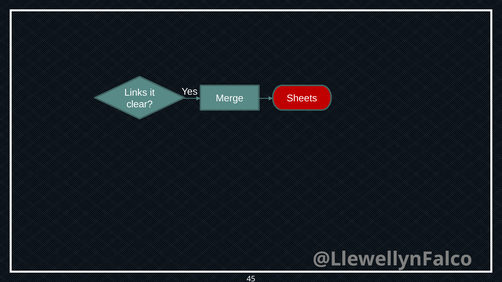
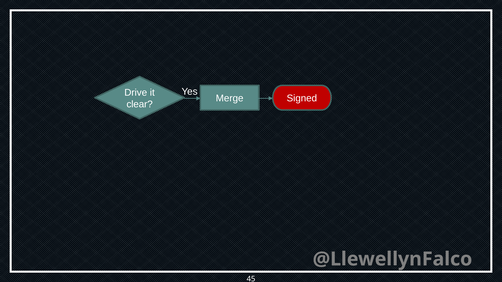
Links: Links -> Drive (136, 93)
Sheets: Sheets -> Signed (302, 98)
